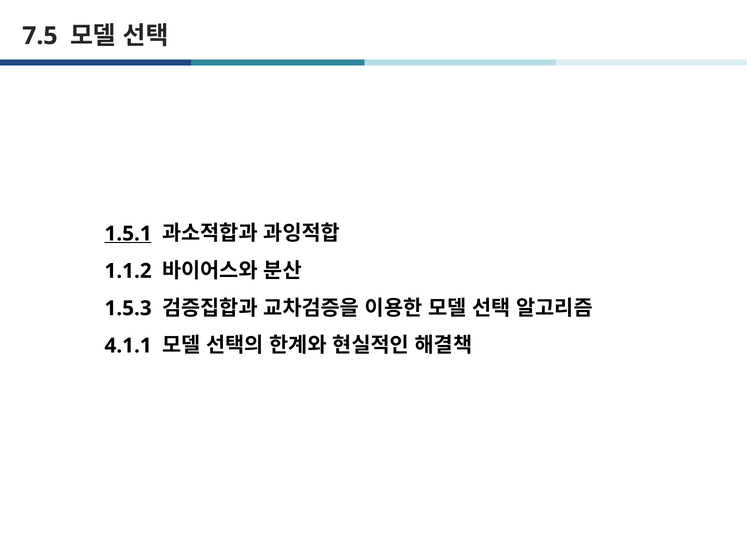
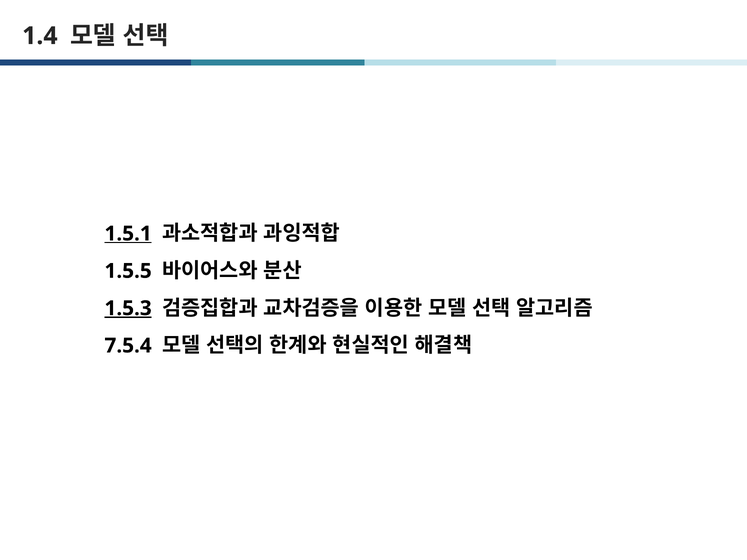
7.5: 7.5 -> 1.4 (40, 36)
1.1.2: 1.1.2 -> 1.5.5 (128, 271)
1.5.3 underline: none -> present (128, 308)
4.1.1: 4.1.1 -> 7.5.4 (128, 346)
